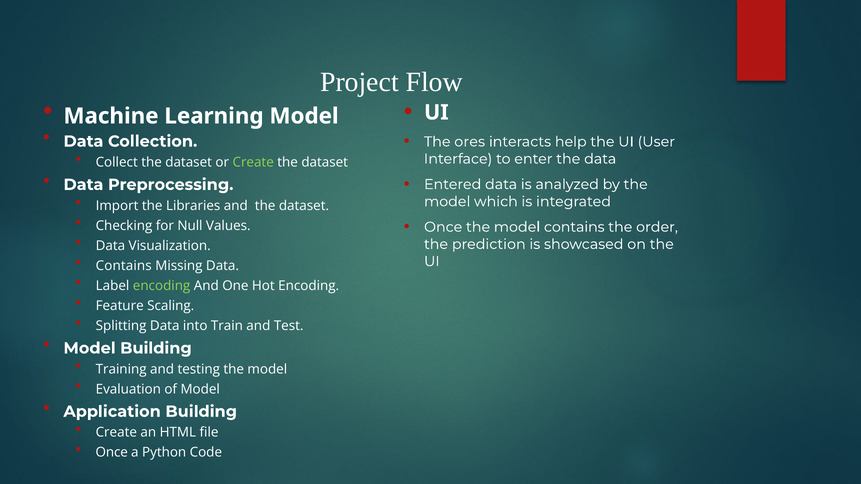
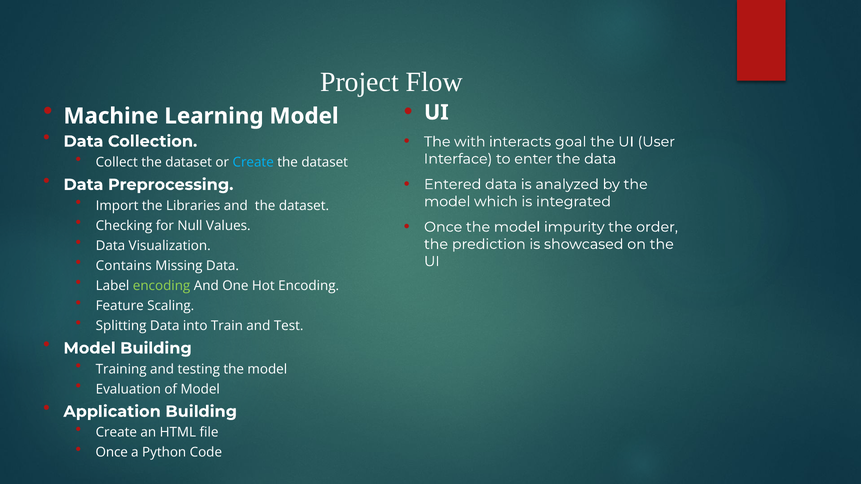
ores: ores -> with (470, 142)
help: help -> goal (571, 142)
Create colour: light green -> light blue (253, 162)
model contains: contains -> impurity (574, 227)
